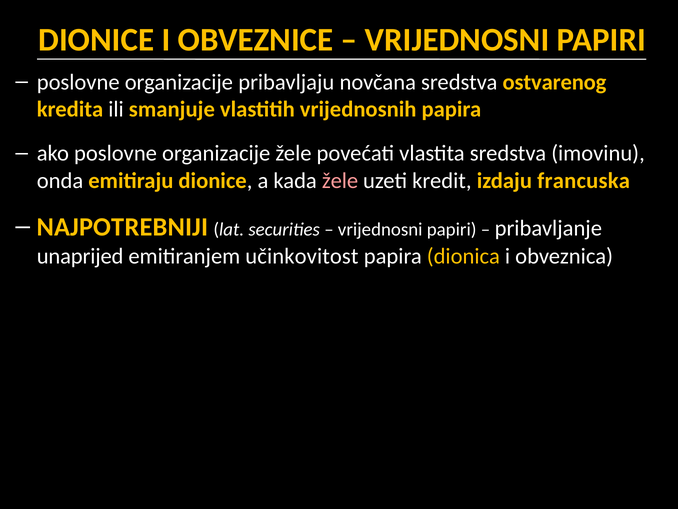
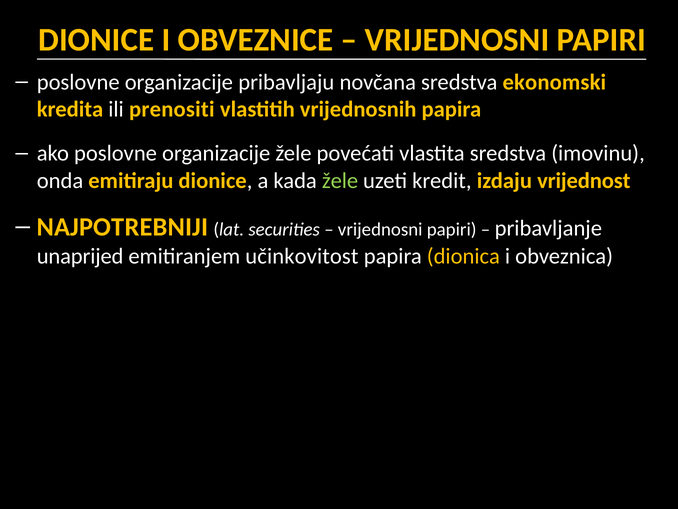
ostvarenog: ostvarenog -> ekonomski (554, 82)
smanjuje: smanjuje -> prenositi (172, 109)
žele colour: pink -> light green (340, 180)
francuska: francuska -> vrijednost (584, 180)
